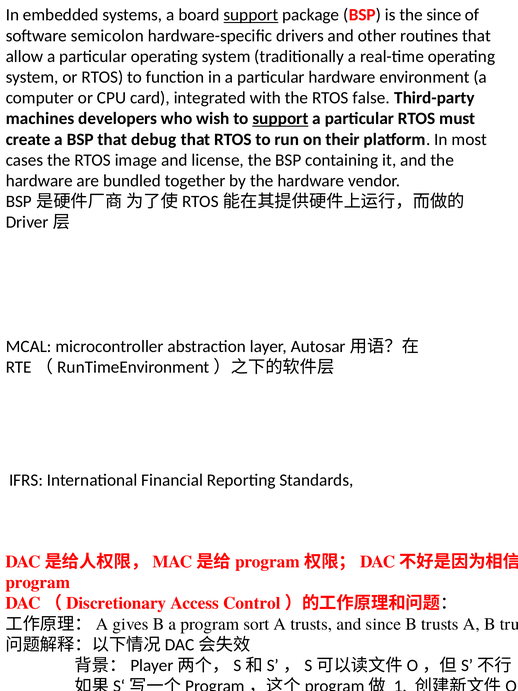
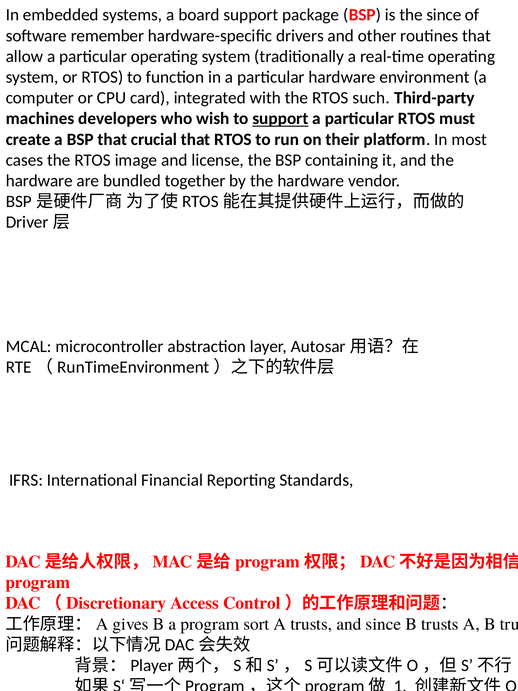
support underline: present -> none (251, 15)
semicolon: semicolon -> remember (107, 36)
false: false -> such (371, 98)
debug: debug -> crucial (154, 139)
